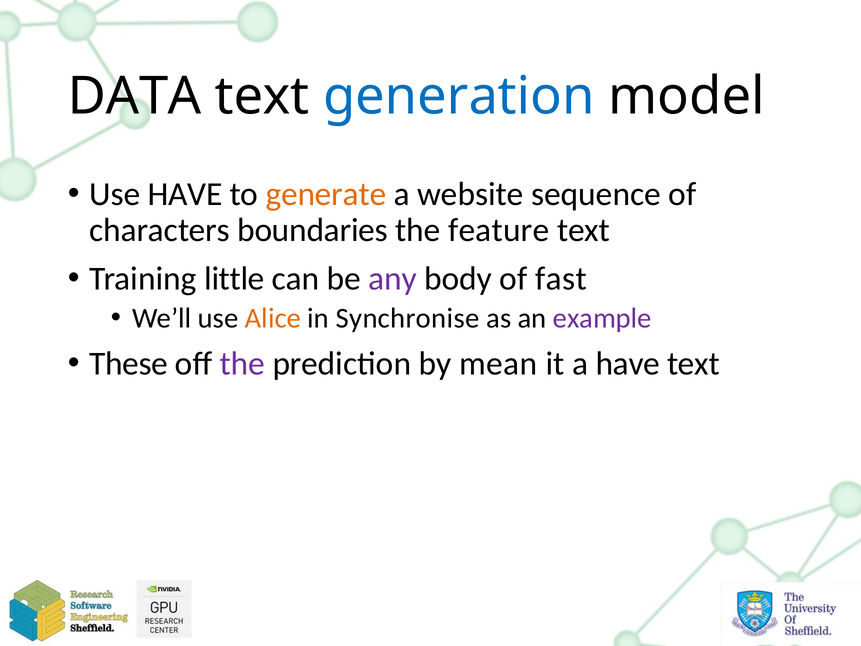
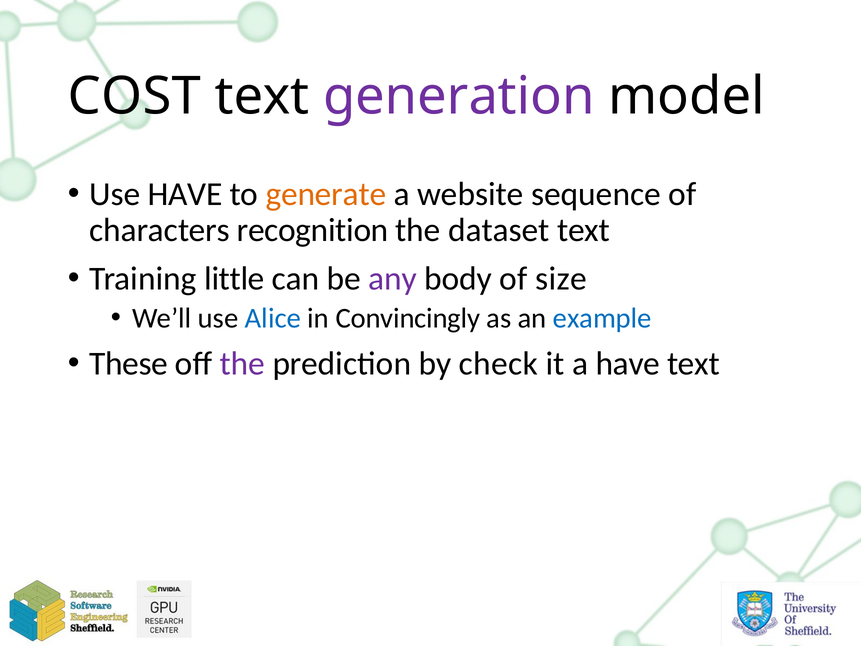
DATA: DATA -> COST (134, 96)
generation colour: blue -> purple (459, 96)
boundaries: boundaries -> recognition (313, 230)
feature: feature -> dataset (499, 230)
fast: fast -> size (561, 278)
Alice colour: orange -> blue (273, 318)
Synchronise: Synchronise -> Convincingly (408, 318)
example colour: purple -> blue (602, 318)
mean: mean -> check (498, 363)
